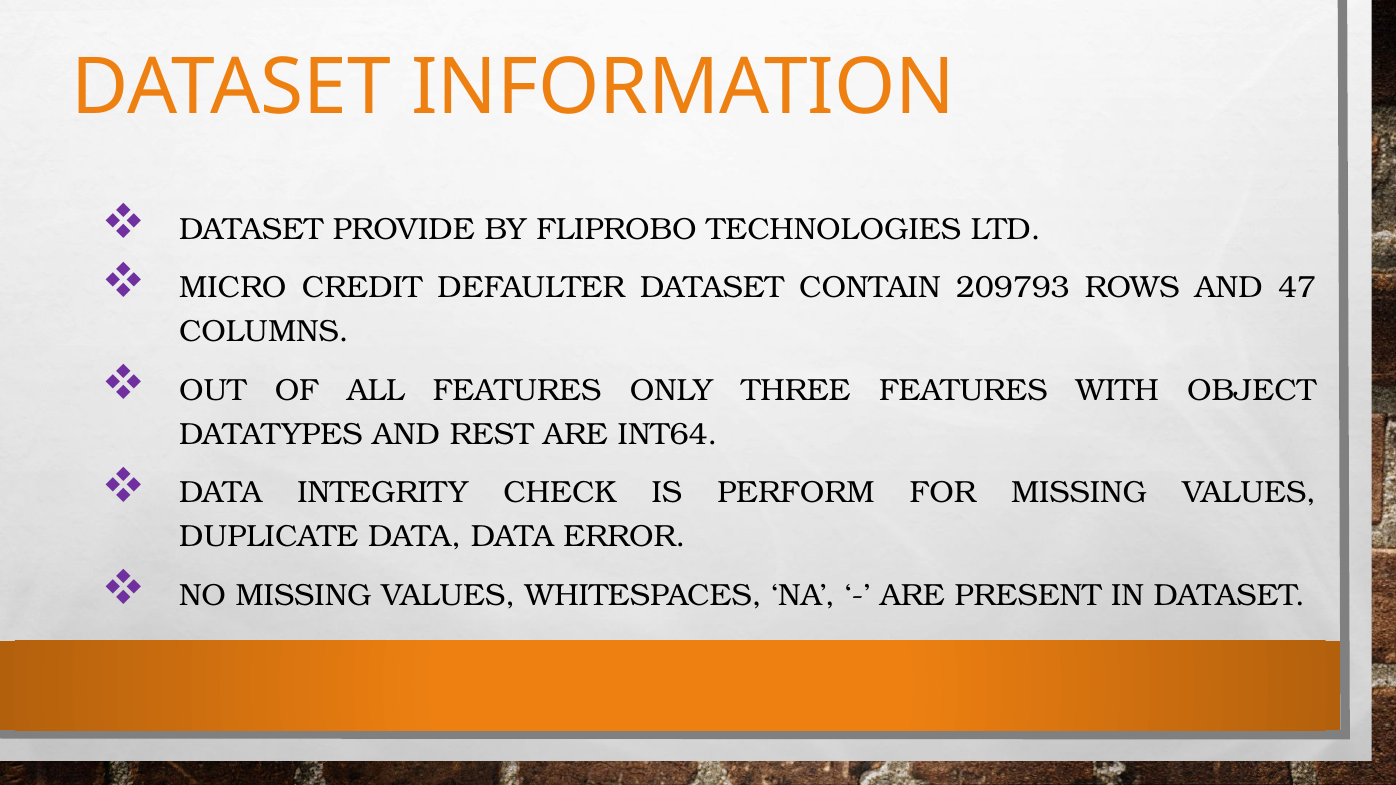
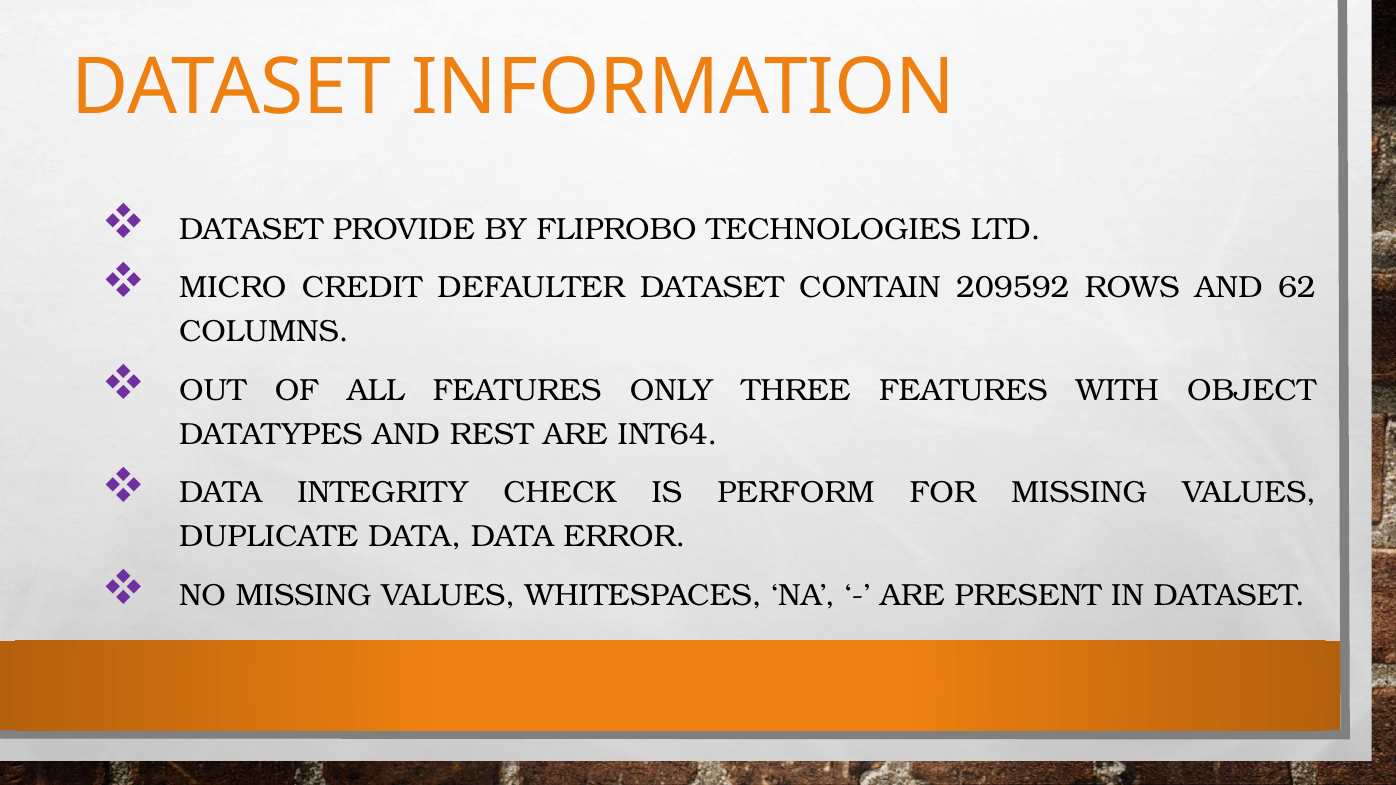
209793: 209793 -> 209592 (1013, 288)
47: 47 -> 62 (1297, 288)
